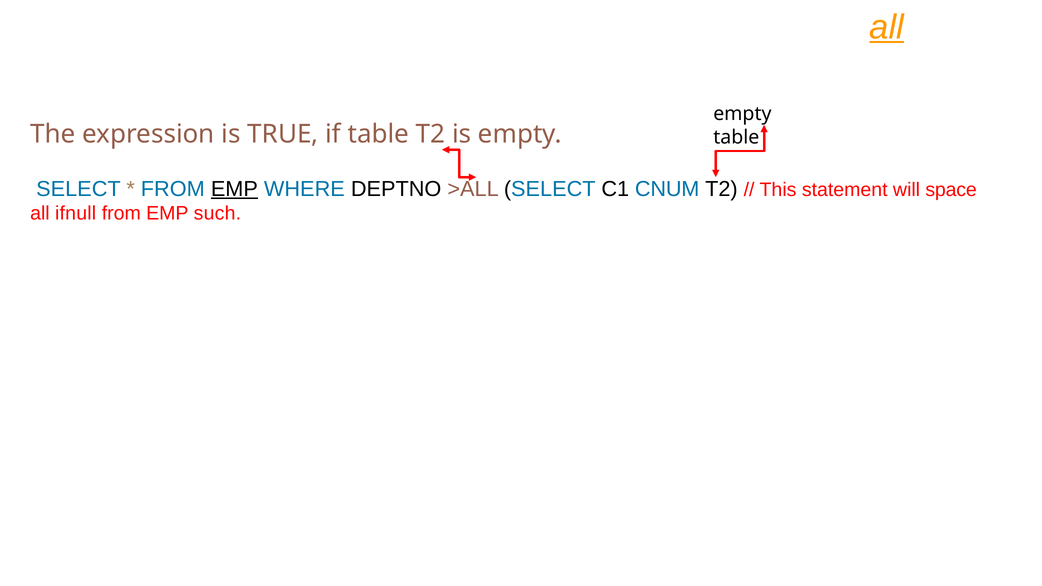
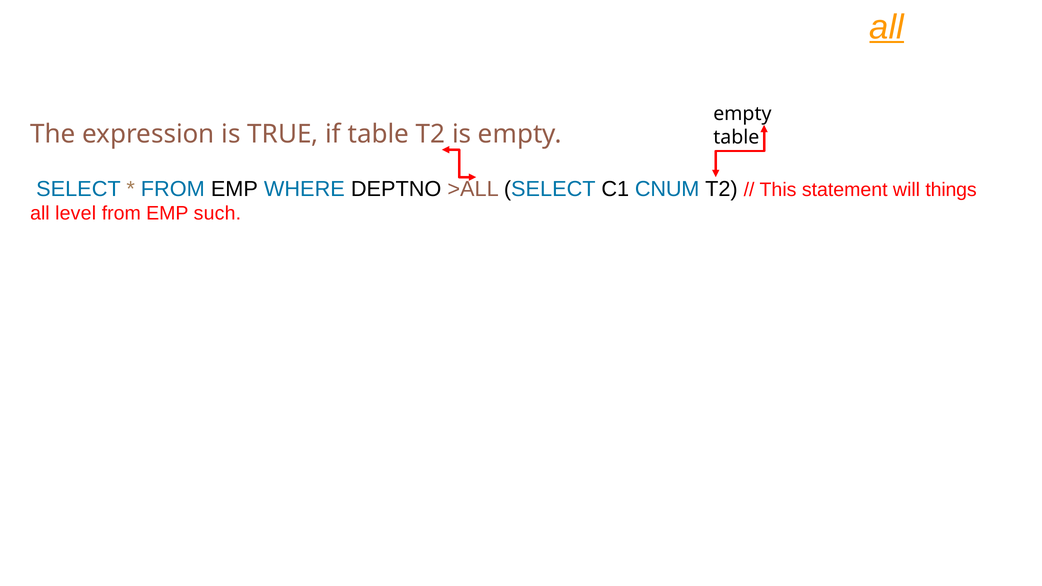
EMP underline: present -> none (234, 189)
space: space -> things (951, 190)
ifnull: ifnull -> level (76, 213)
